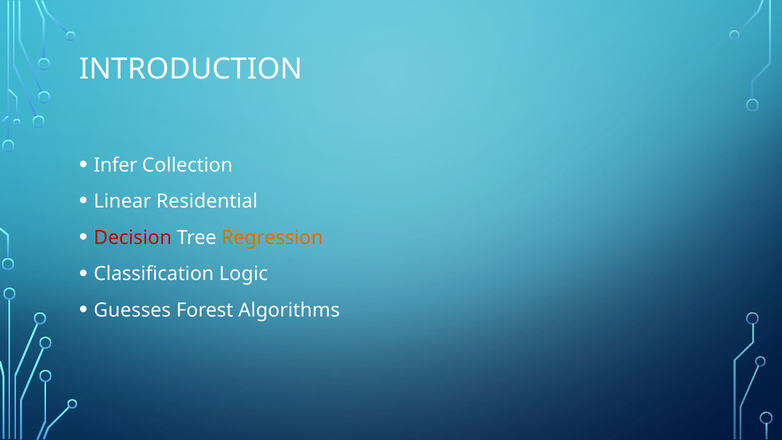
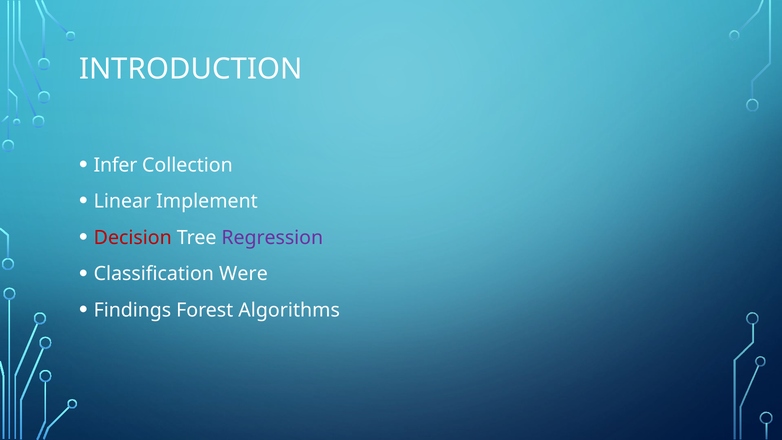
Residential: Residential -> Implement (207, 201)
Regression colour: orange -> purple (272, 238)
Logic: Logic -> Were (243, 274)
Guesses: Guesses -> Findings (132, 310)
